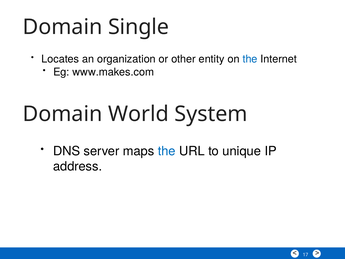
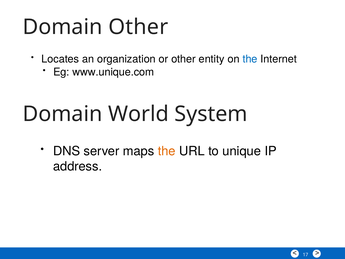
Domain Single: Single -> Other (138, 27)
www.makes.com: www.makes.com -> www.unique.com (113, 72)
the colour: blue -> orange (167, 151)
